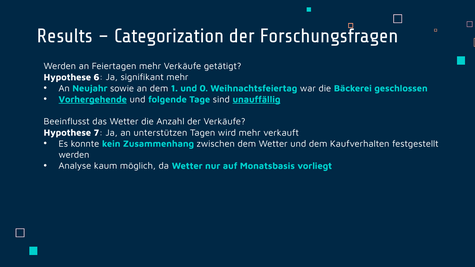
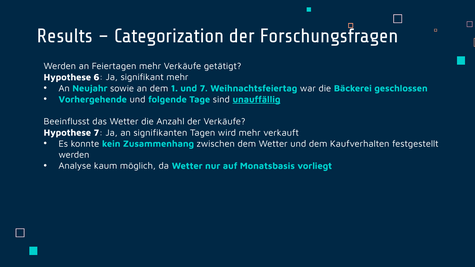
und 0: 0 -> 7 (204, 88)
Vorhergehende underline: present -> none (93, 99)
unterstützen: unterstützen -> signifikanten (160, 133)
